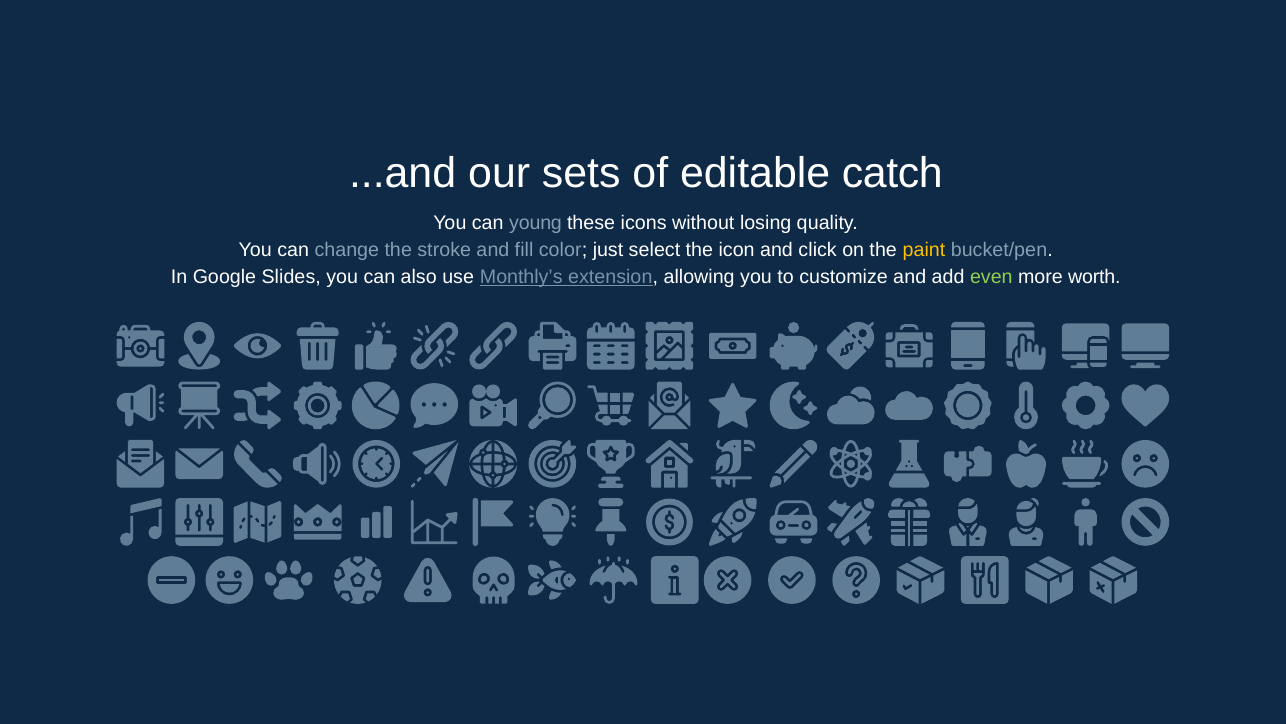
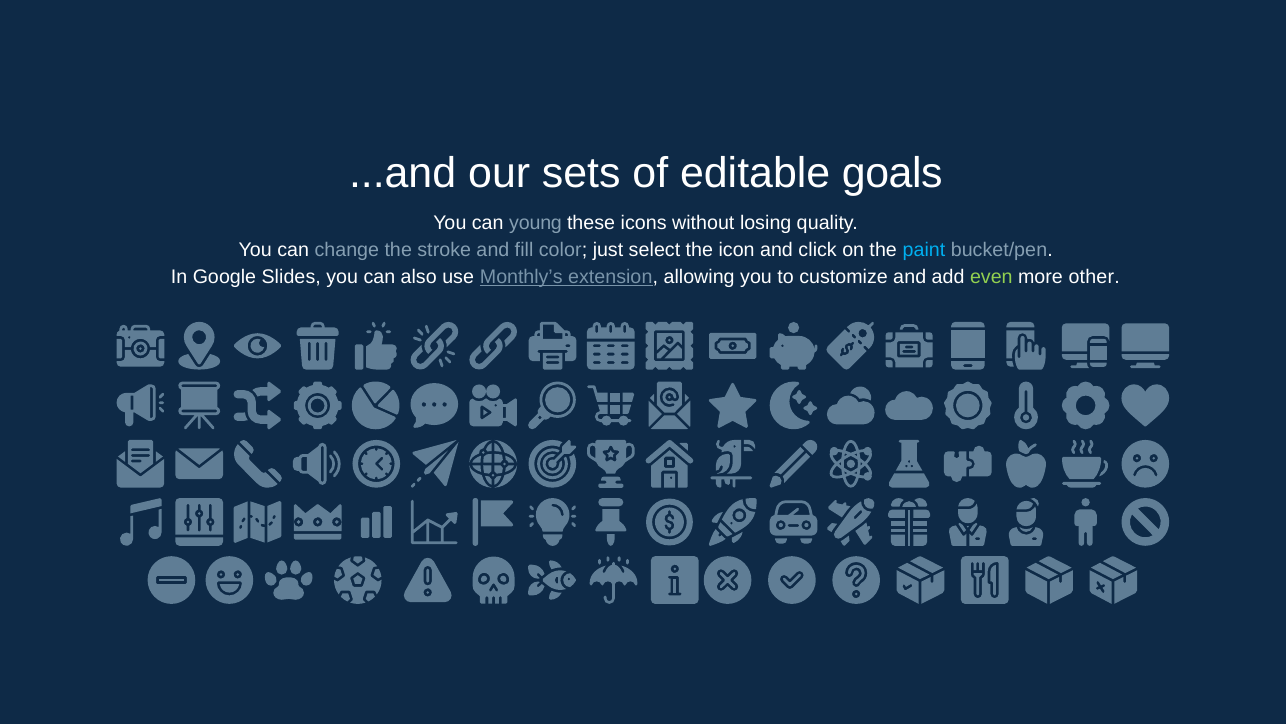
catch: catch -> goals (892, 173)
paint colour: yellow -> light blue (924, 250)
worth: worth -> other (1094, 277)
